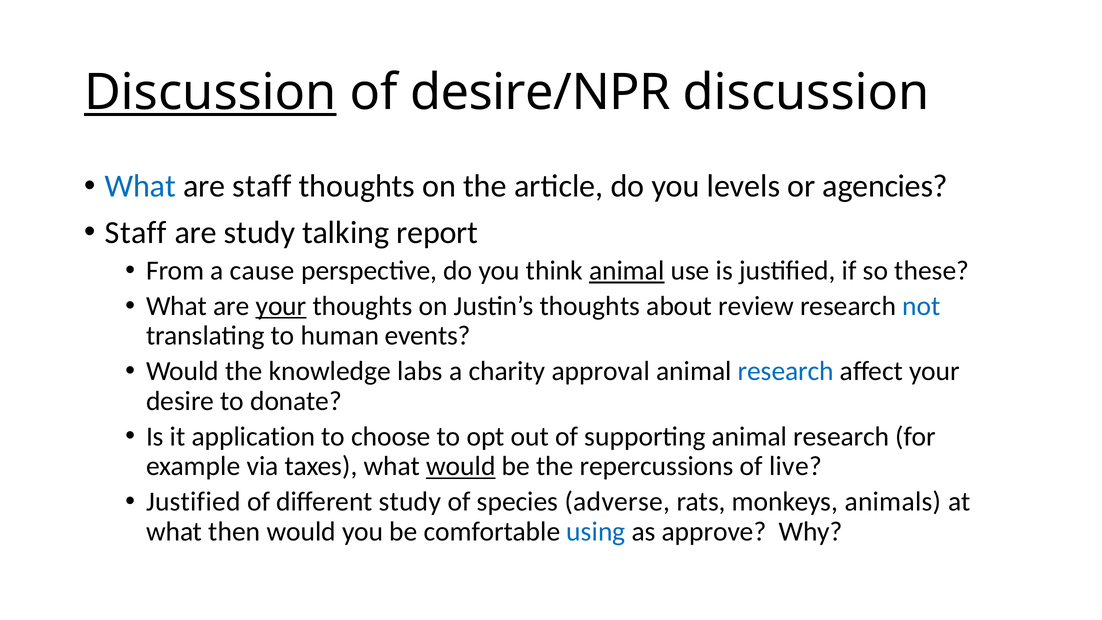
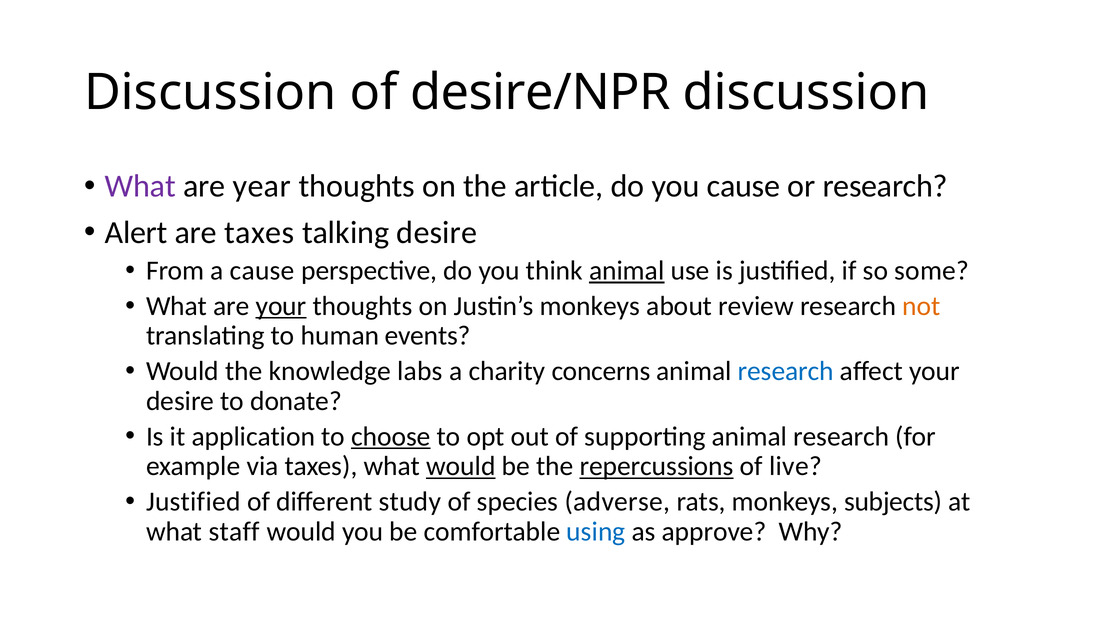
Discussion underline: present -> none (210, 93)
What colour: blue -> purple (140, 186)
are staff: staff -> year (262, 186)
you levels: levels -> cause (743, 186)
or agencies: agencies -> research (885, 186)
Staff: Staff -> Alert (136, 233)
are study: study -> taxes (259, 233)
talking report: report -> desire (437, 233)
these: these -> some (932, 271)
Justin’s thoughts: thoughts -> monkeys (590, 306)
not colour: blue -> orange (921, 306)
approval: approval -> concerns (601, 371)
choose underline: none -> present (391, 436)
repercussions underline: none -> present (657, 466)
animals: animals -> subjects (893, 502)
then: then -> staff (234, 531)
